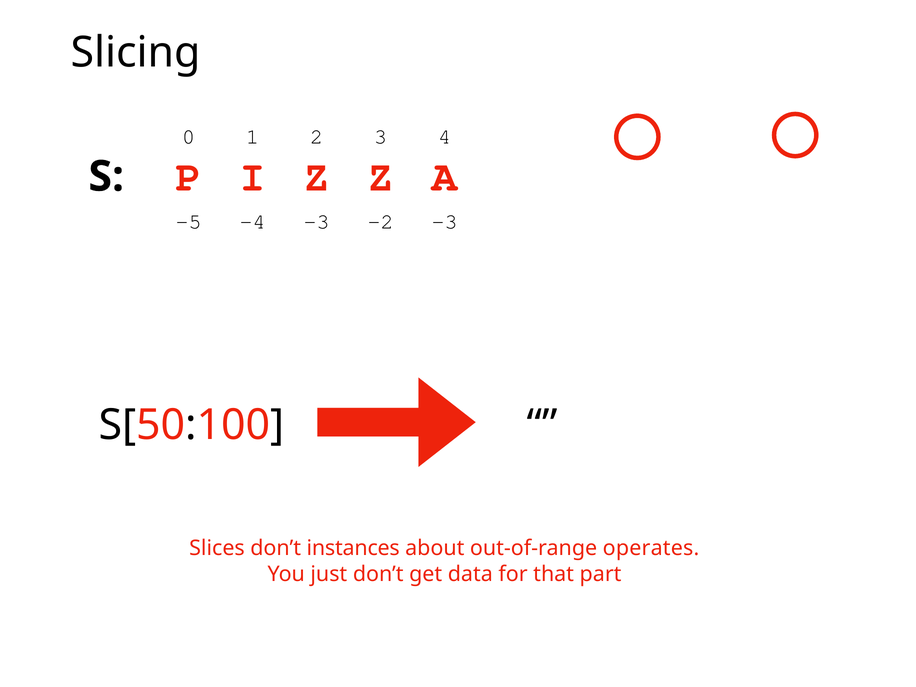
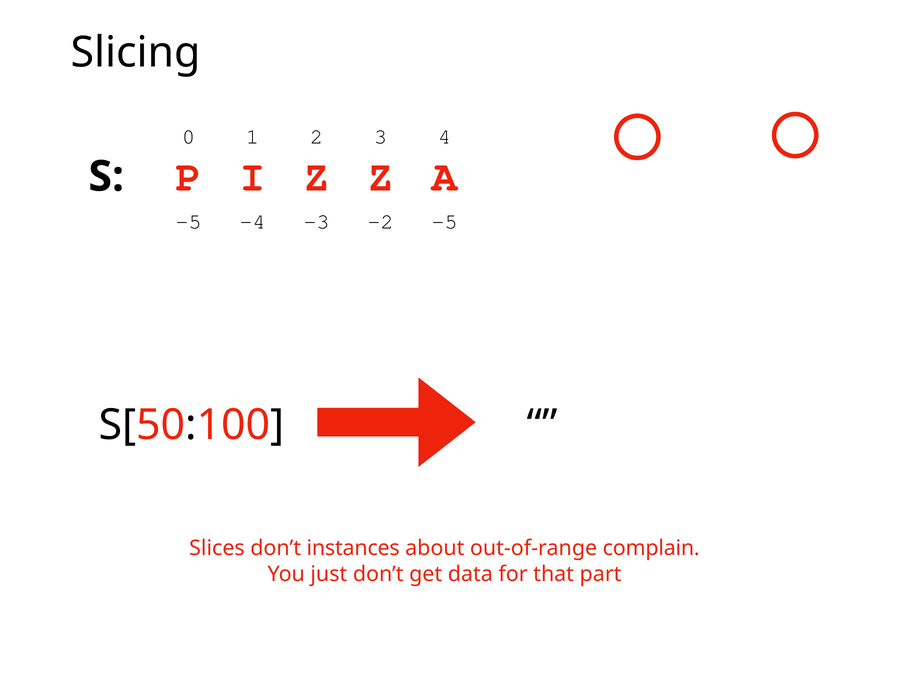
-2 -3: -3 -> -5 (445, 222)
operates: operates -> complain (651, 548)
